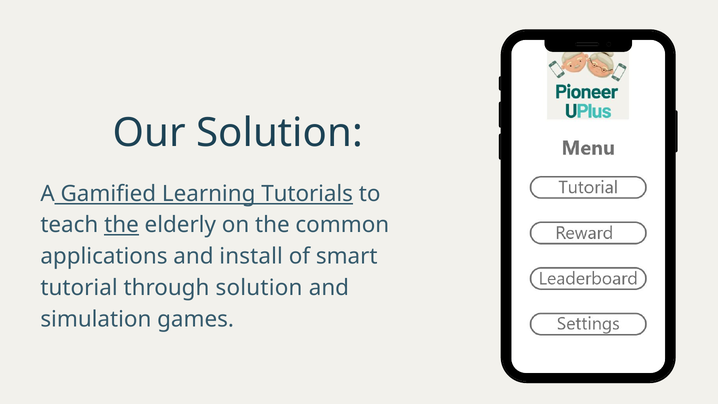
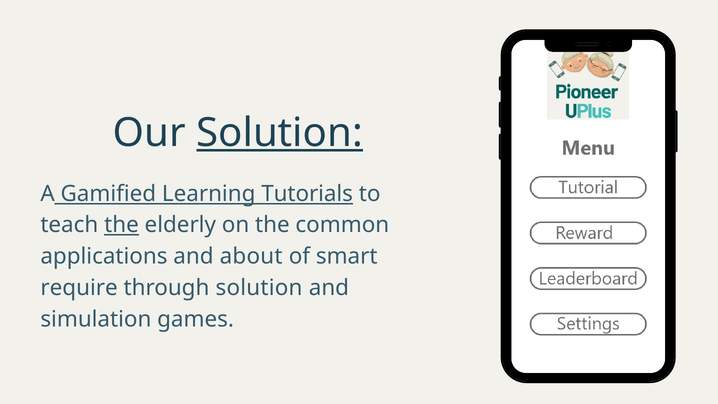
Solution underline: none -> present (280, 133)
install: install -> about (251, 256)
tutorial: tutorial -> require (79, 288)
